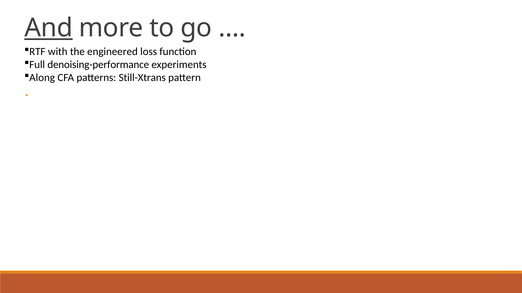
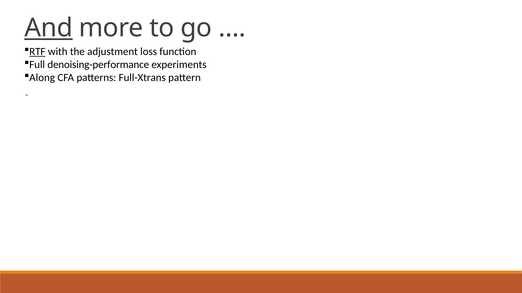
RTF underline: none -> present (37, 52)
engineered: engineered -> adjustment (113, 52)
Still-Xtrans: Still-Xtrans -> Full-Xtrans (142, 78)
